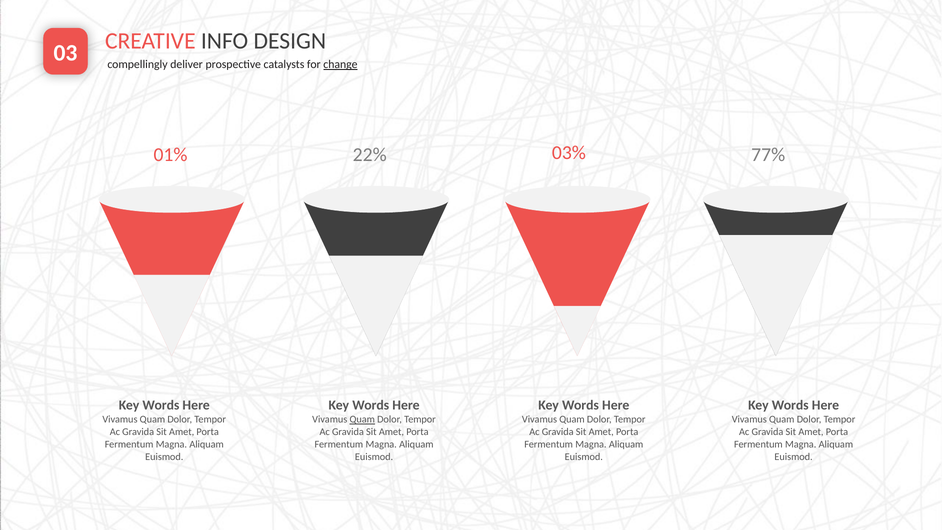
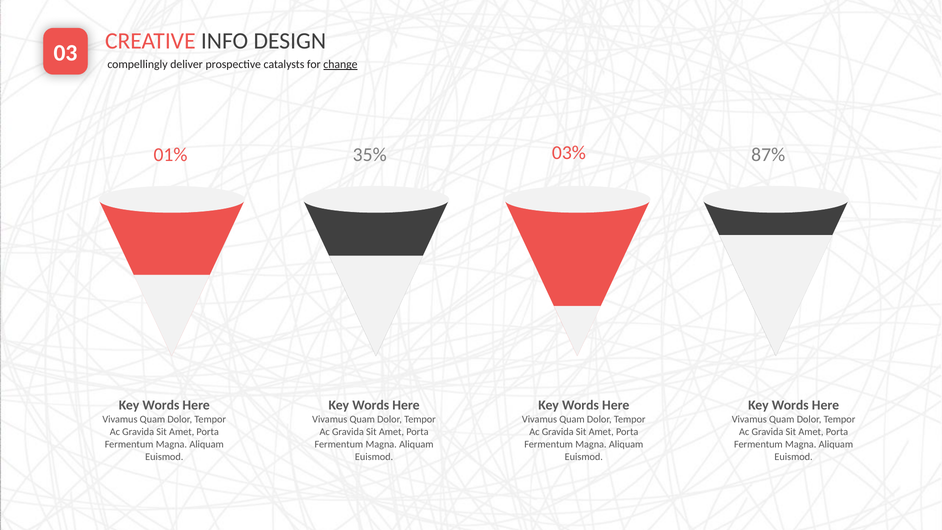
22%: 22% -> 35% (370, 155)
77%: 77% -> 87% (768, 155)
Quam underline: present -> none (362, 419)
